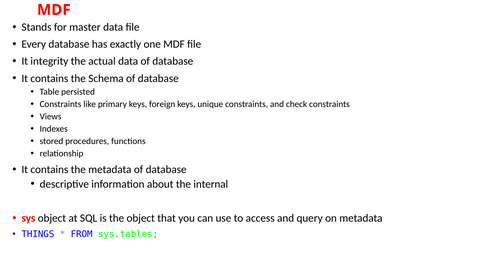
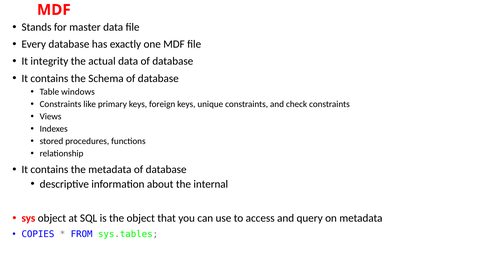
persisted: persisted -> windows (78, 92)
THINGS: THINGS -> COPIES (38, 234)
